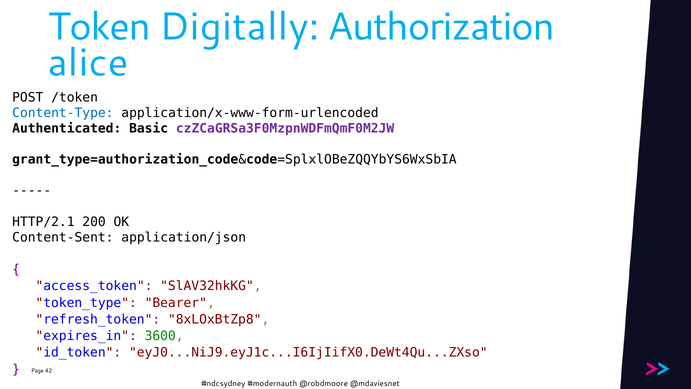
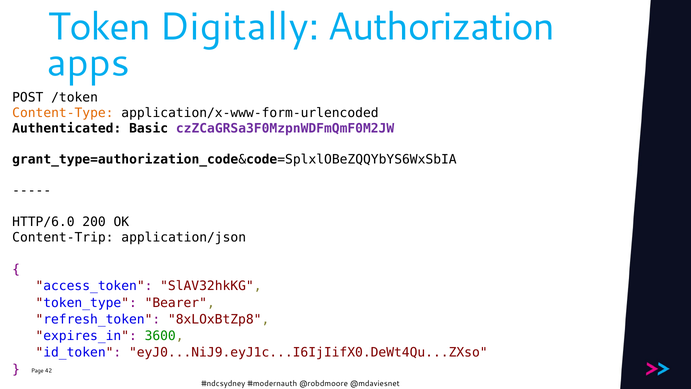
alice: alice -> apps (88, 63)
Content-Type colour: blue -> orange (63, 113)
HTTP/2.1: HTTP/2.1 -> HTTP/6.0 (43, 222)
Content-Sent: Content-Sent -> Content-Trip (63, 237)
